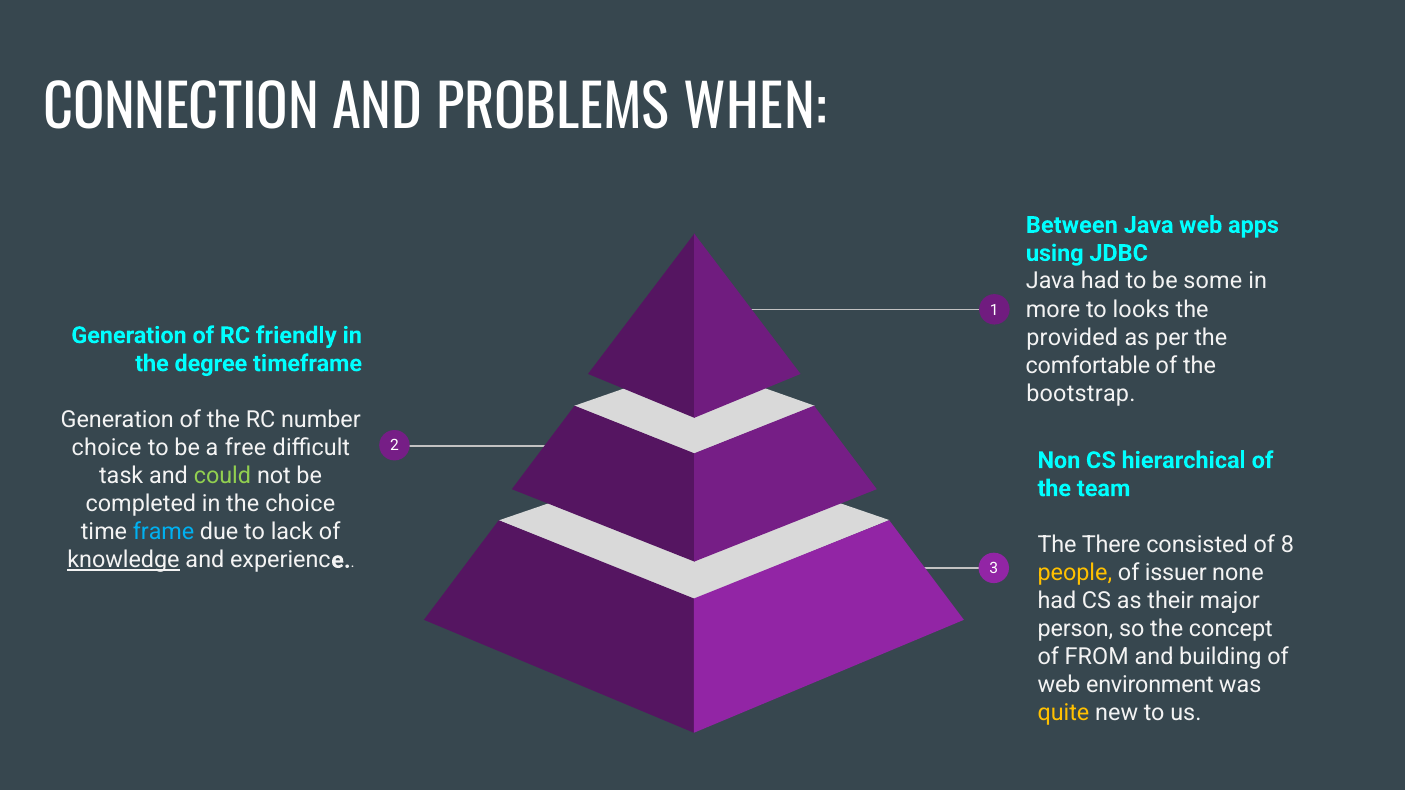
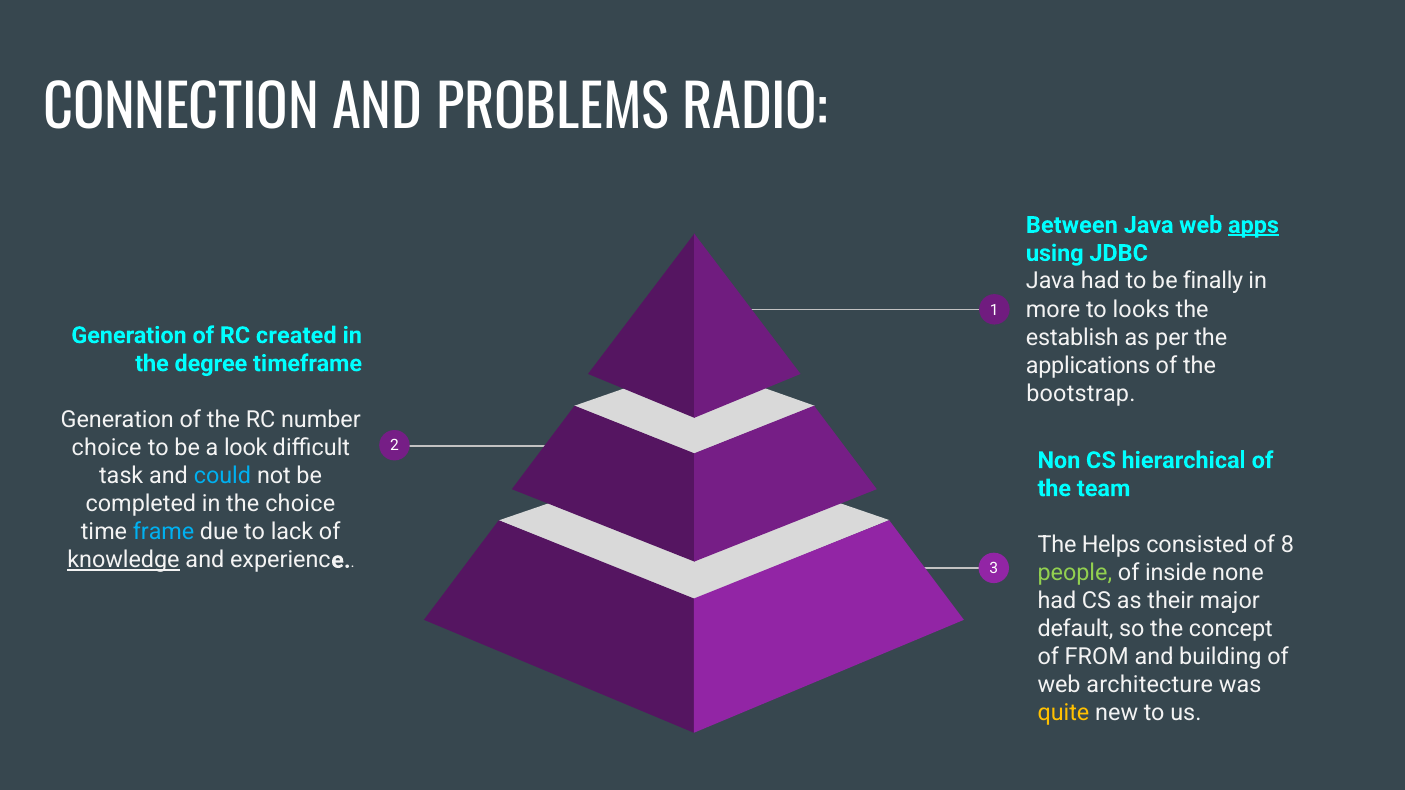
WHEN: WHEN -> RADIO (756, 110)
apps underline: none -> present (1253, 225)
some: some -> finally (1213, 281)
friendly: friendly -> created (296, 336)
provided: provided -> establish (1072, 338)
comfortable: comfortable -> applications (1088, 366)
free: free -> look (246, 448)
could colour: light green -> light blue (222, 476)
There: There -> Helps (1111, 545)
people colour: yellow -> light green (1075, 573)
issuer: issuer -> inside (1176, 573)
person: person -> default (1075, 629)
environment: environment -> architecture (1150, 685)
